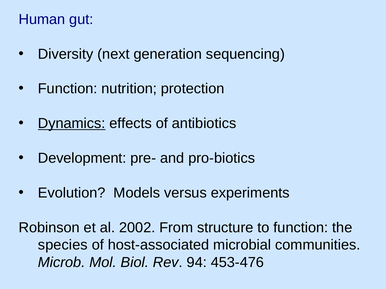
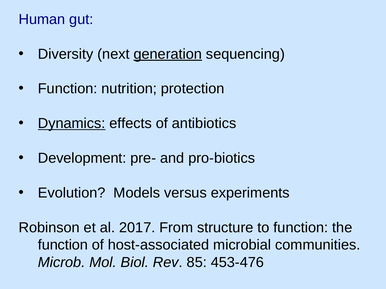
generation underline: none -> present (168, 54)
2002: 2002 -> 2017 (137, 228)
species: species -> function (63, 245)
94: 94 -> 85 (197, 263)
